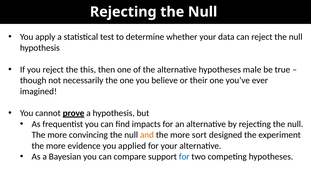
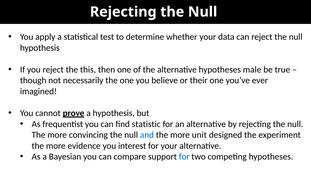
impacts: impacts -> statistic (146, 124)
and colour: orange -> blue (147, 135)
sort: sort -> unit (199, 135)
applied: applied -> interest (132, 146)
